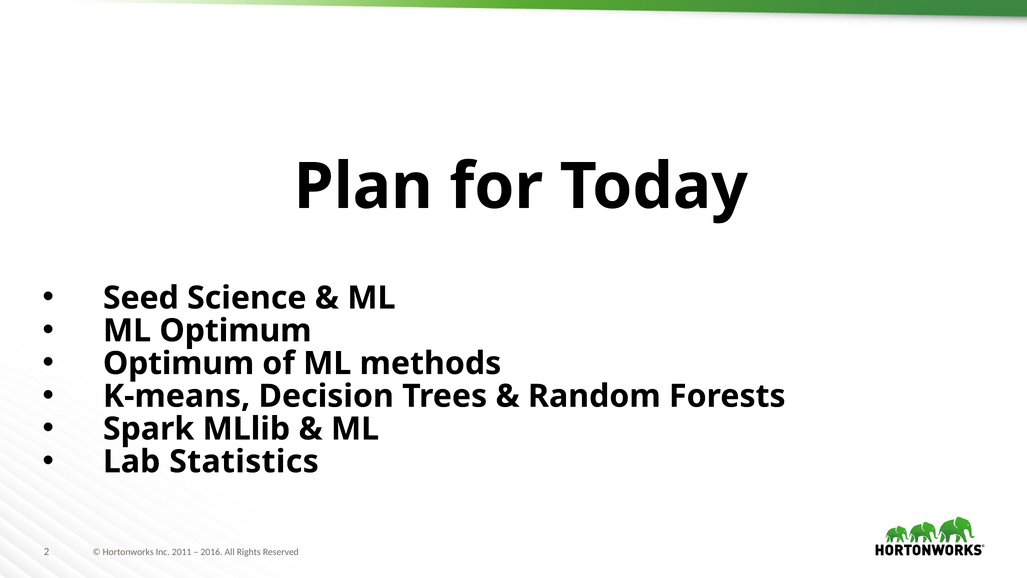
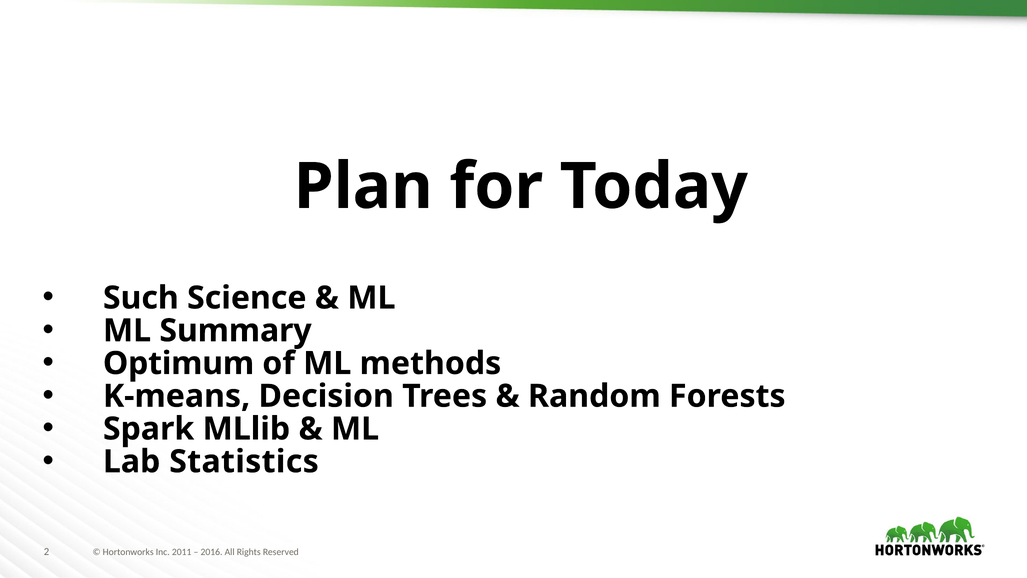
Seed: Seed -> Such (141, 298)
ML Optimum: Optimum -> Summary (235, 331)
